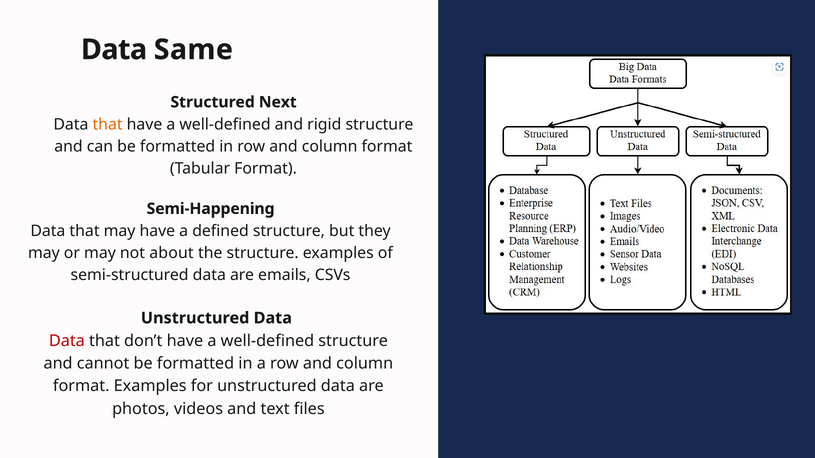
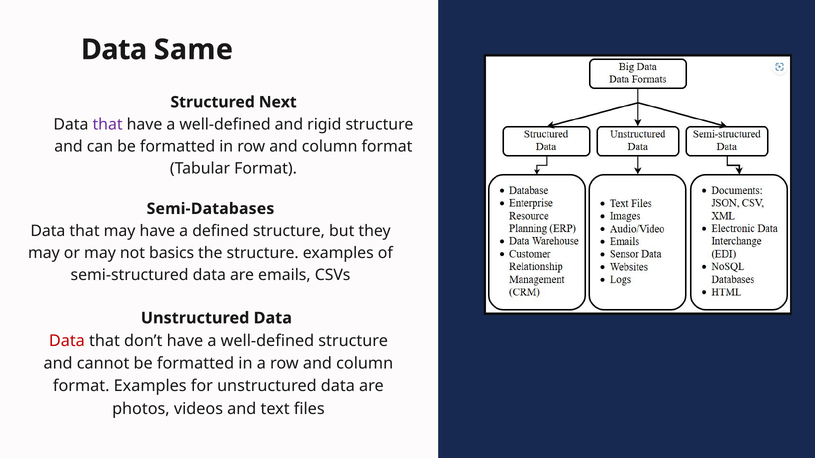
that colour: orange -> purple (108, 124)
Semi-Happening: Semi-Happening -> Semi-Databases (210, 209)
about: about -> basics (172, 253)
